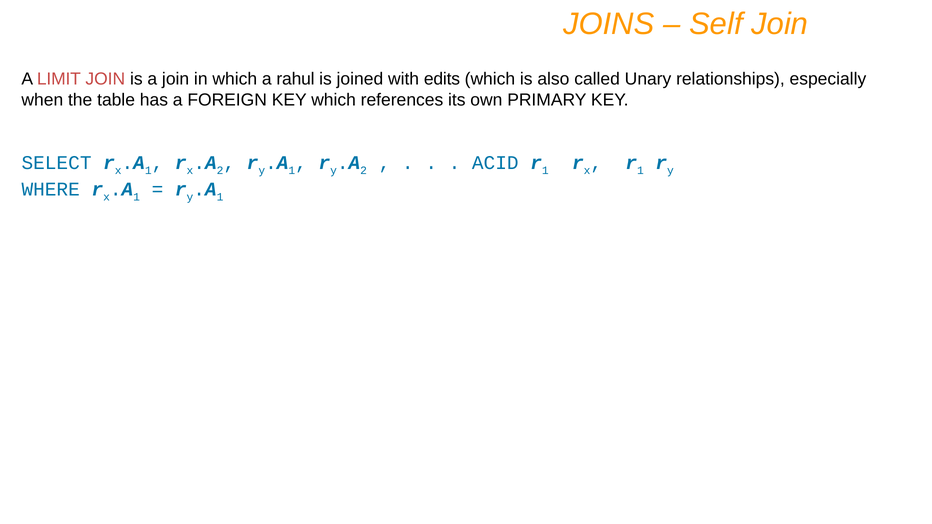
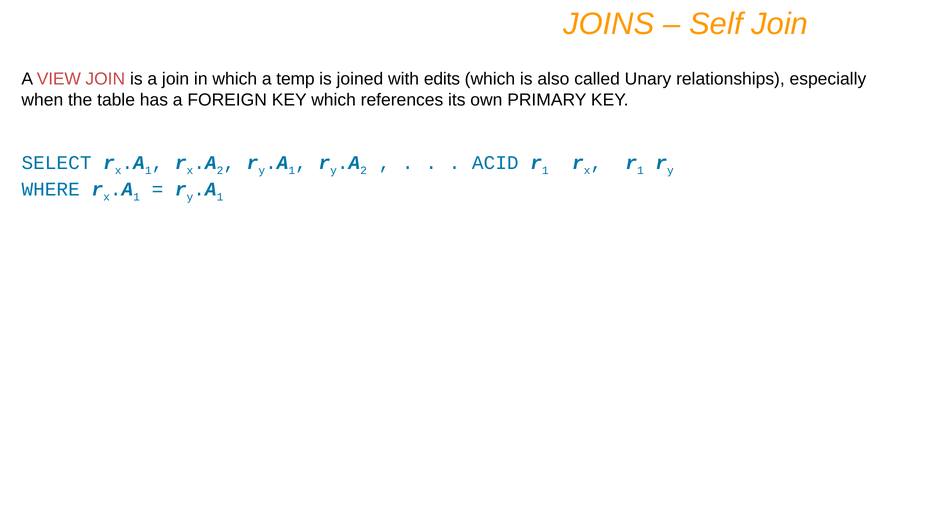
LIMIT: LIMIT -> VIEW (59, 79)
rahul: rahul -> temp (296, 79)
